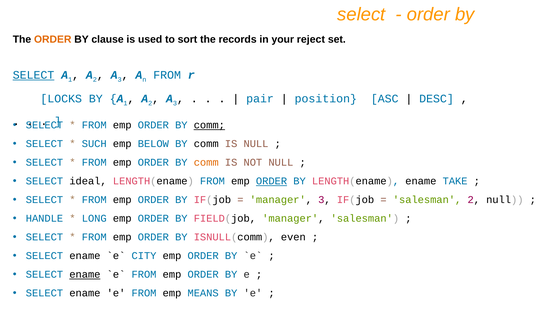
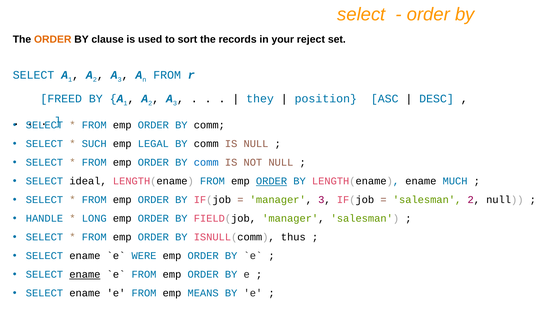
SELECT underline: present -> none (34, 75)
LOCKS: LOCKS -> FREED (61, 99)
pair: pair -> they (260, 99)
comm underline: present -> none (209, 125)
BELOW: BELOW -> LEGAL (153, 144)
comm colour: orange -> blue (206, 163)
TAKE: TAKE -> MUCH (455, 181)
even: even -> thus (293, 237)
CITY: CITY -> WERE (144, 256)
